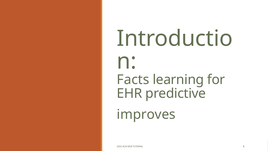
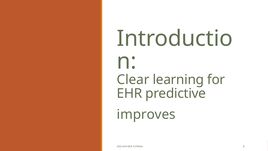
Facts: Facts -> Clear (133, 80)
